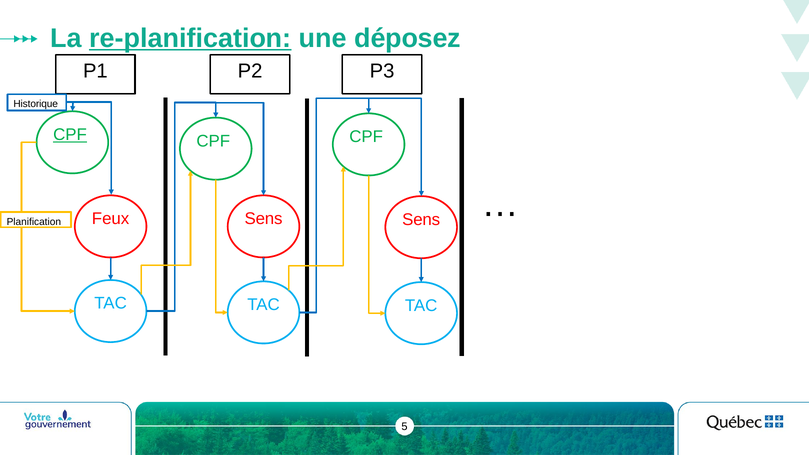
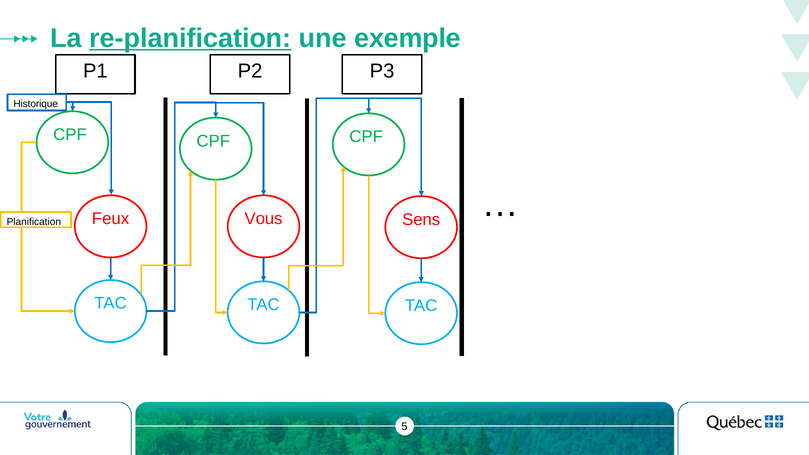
déposez: déposez -> exemple (408, 38)
CPF underline: present -> none (70, 135)
Sens: Sens -> Vous (264, 219)
